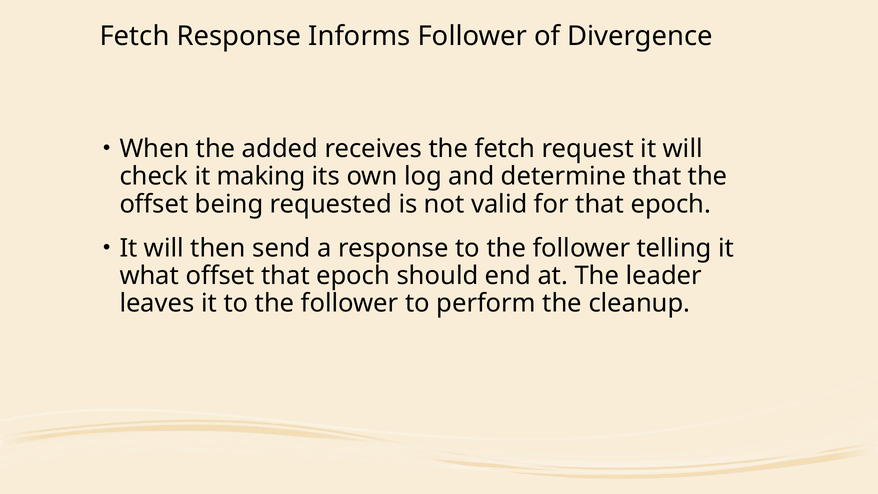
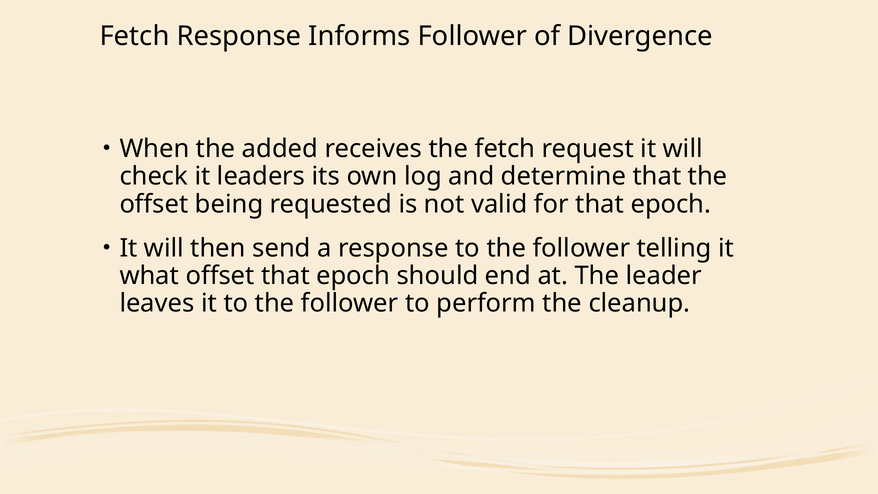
making: making -> leaders (261, 176)
